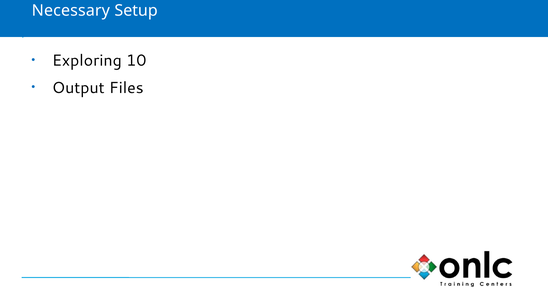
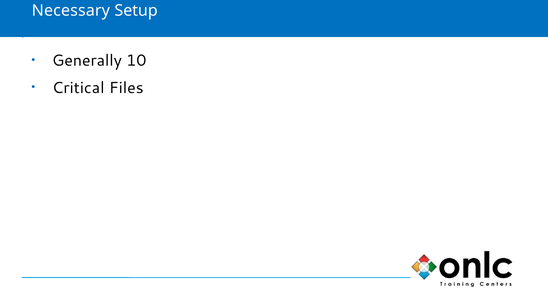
Exploring: Exploring -> Generally (87, 61)
Output: Output -> Critical (78, 88)
